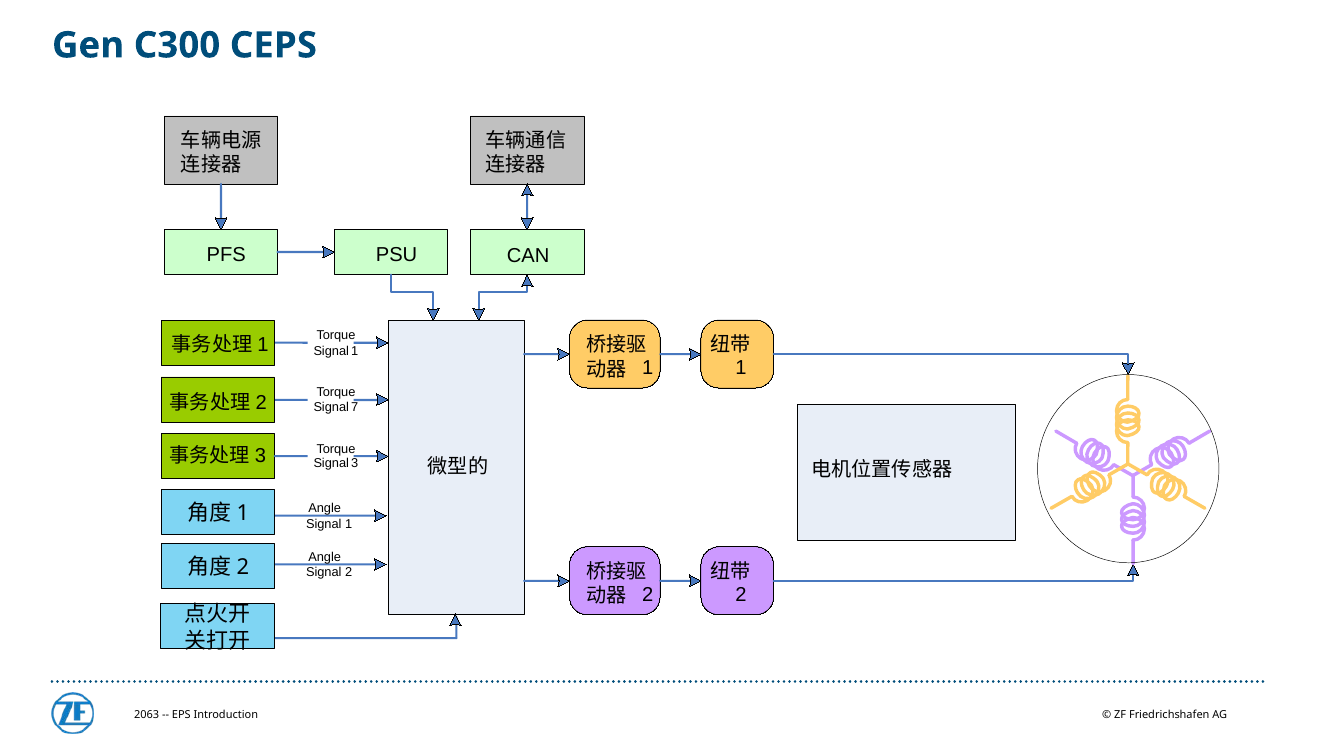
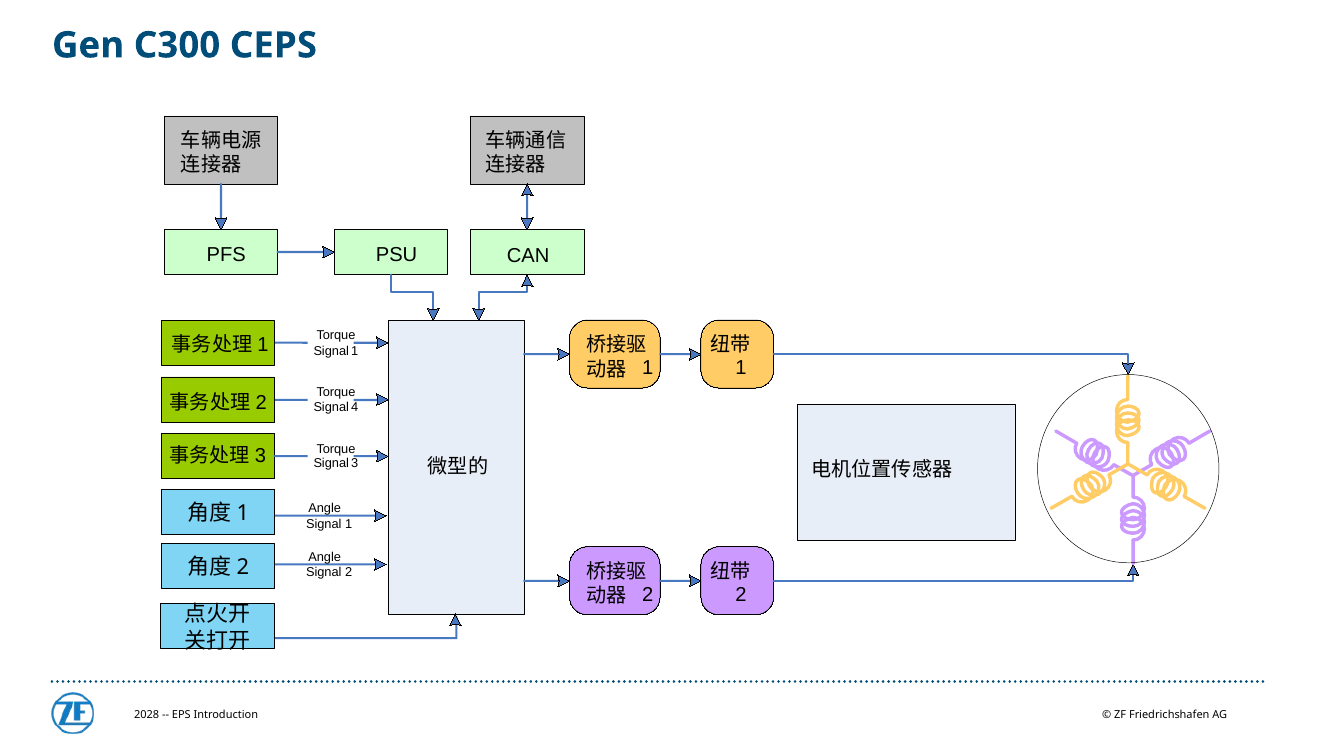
7: 7 -> 4 (355, 407)
2063: 2063 -> 2028 (147, 715)
